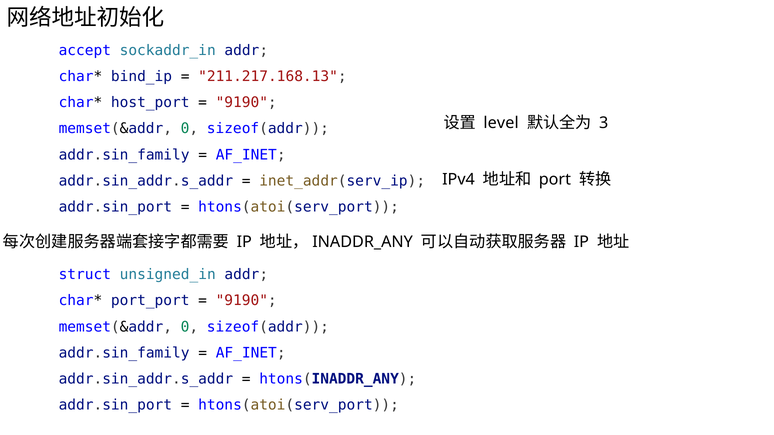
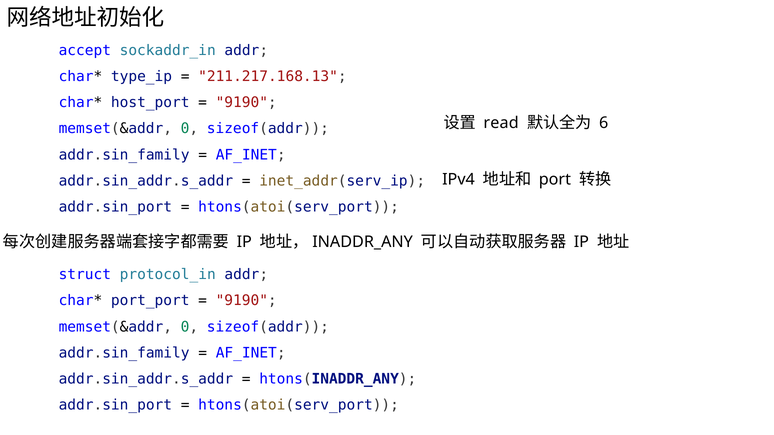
bind_ip: bind_ip -> type_ip (142, 76)
level: level -> read (501, 123)
3: 3 -> 6 (604, 123)
unsigned_in: unsigned_in -> protocol_in (168, 275)
